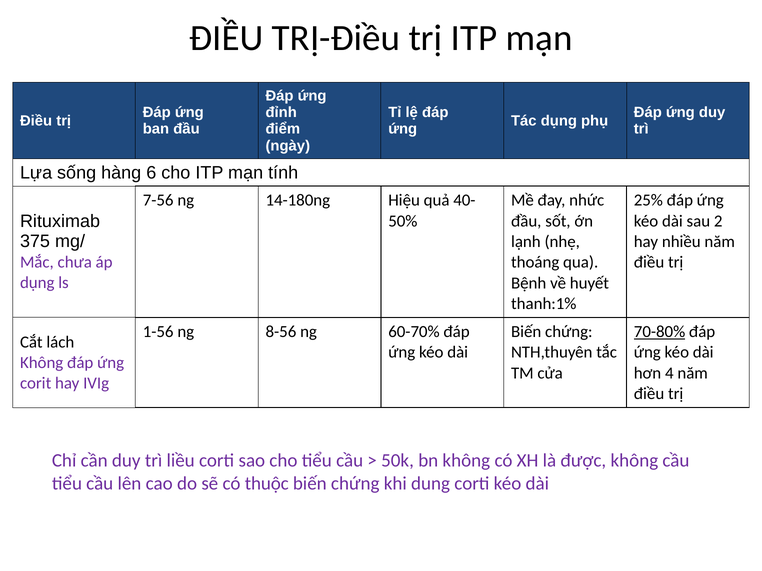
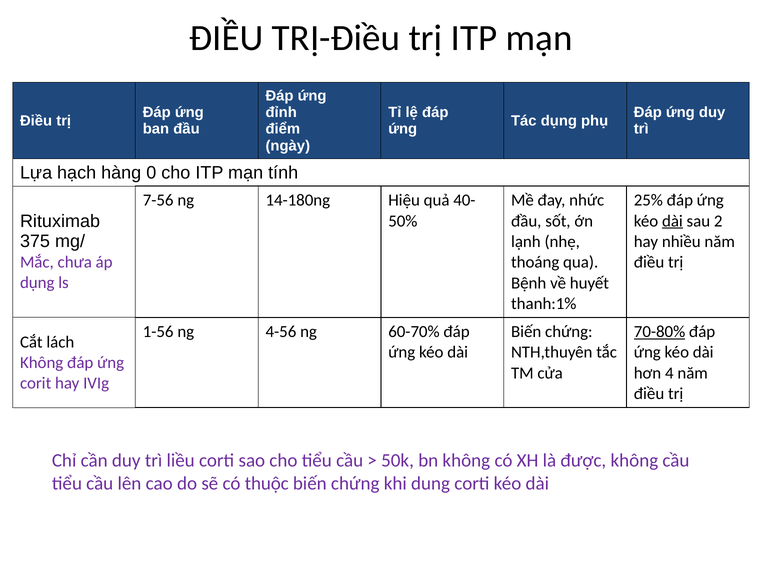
sống: sống -> hạch (77, 173)
6: 6 -> 0 (151, 173)
dài underline: none -> present (672, 221)
8-56: 8-56 -> 4-56 (281, 332)
